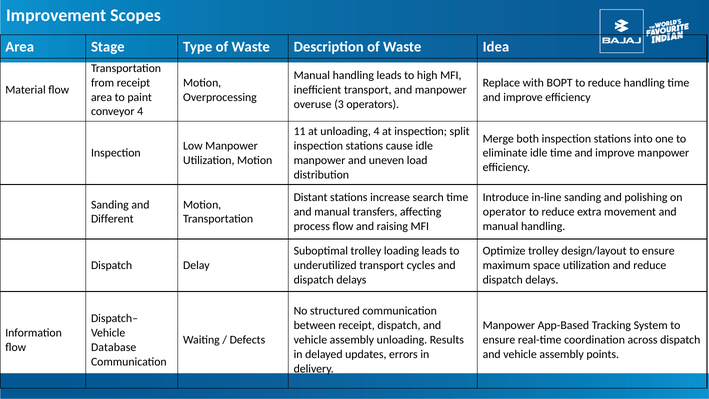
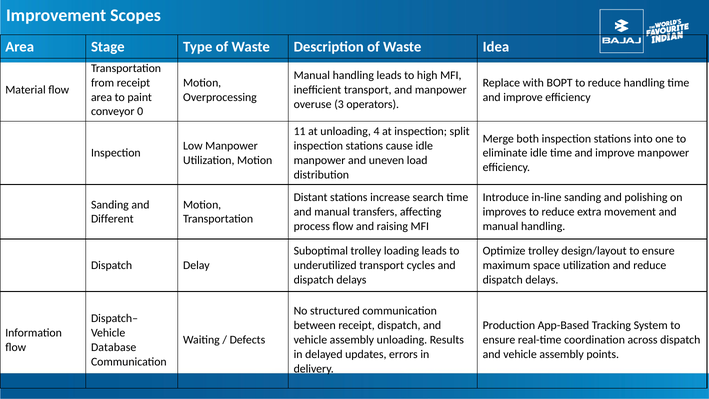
conveyor 4: 4 -> 0 (140, 112)
operator: operator -> improves (504, 212)
Manpower: Manpower -> Production (509, 325)
